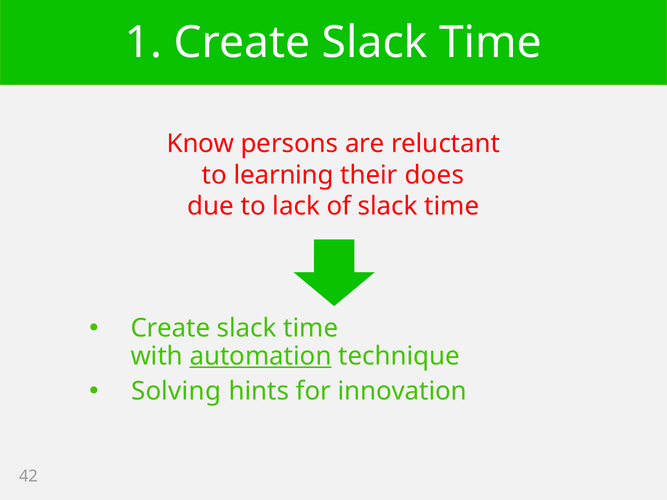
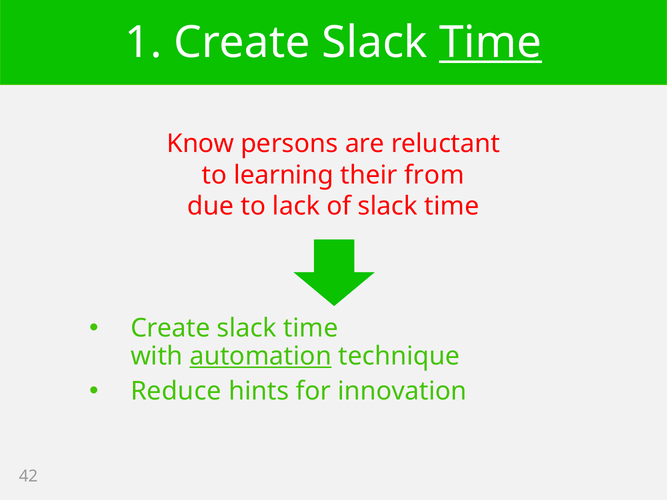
Time underline: none -> present (491, 43)
does: does -> from (434, 175)
Solving: Solving -> Reduce (176, 391)
